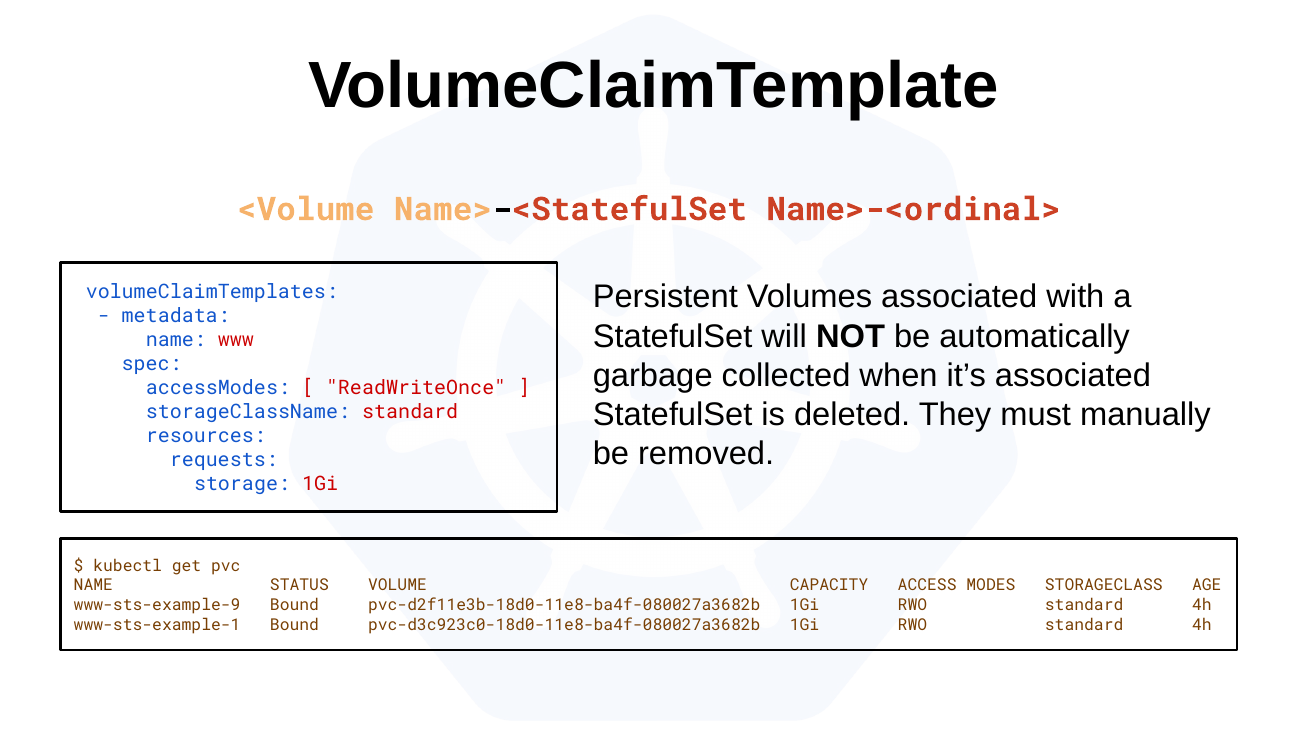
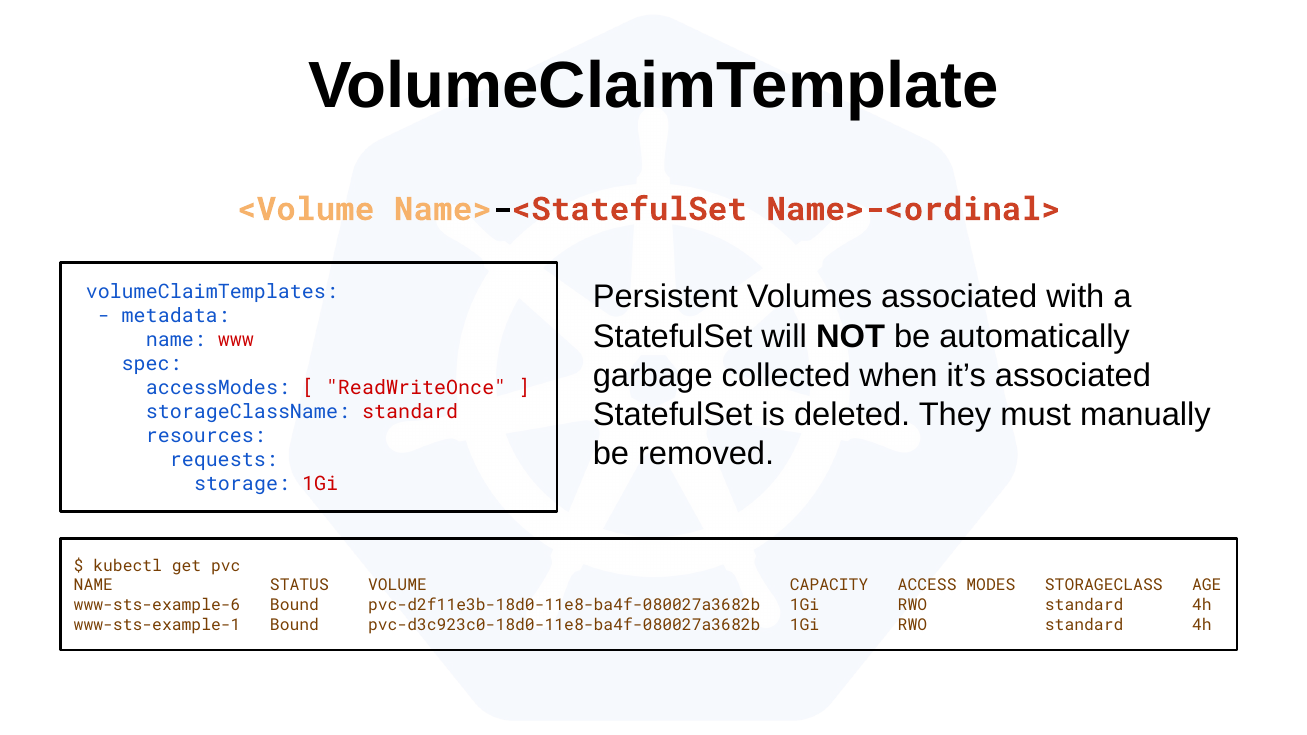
www-sts-example-9: www-sts-example-9 -> www-sts-example-6 (157, 605)
